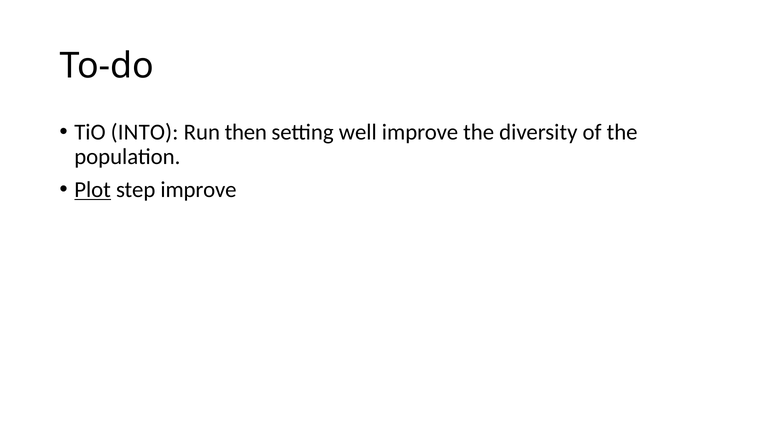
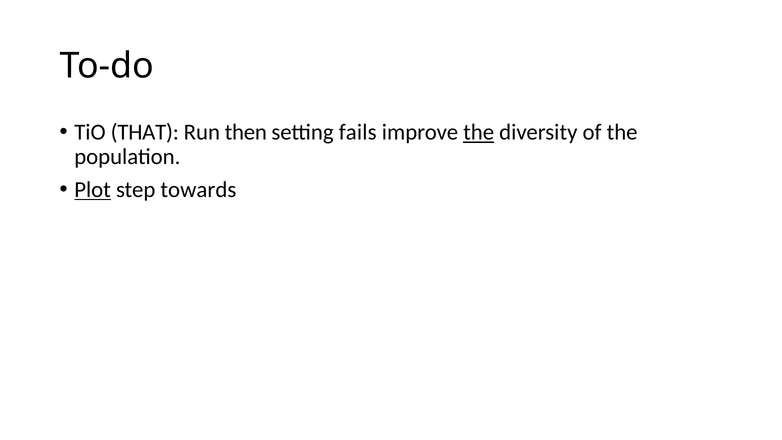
INTO: INTO -> THAT (145, 132)
well: well -> fails (358, 132)
the underline: none -> present (479, 132)
step improve: improve -> towards (198, 190)
